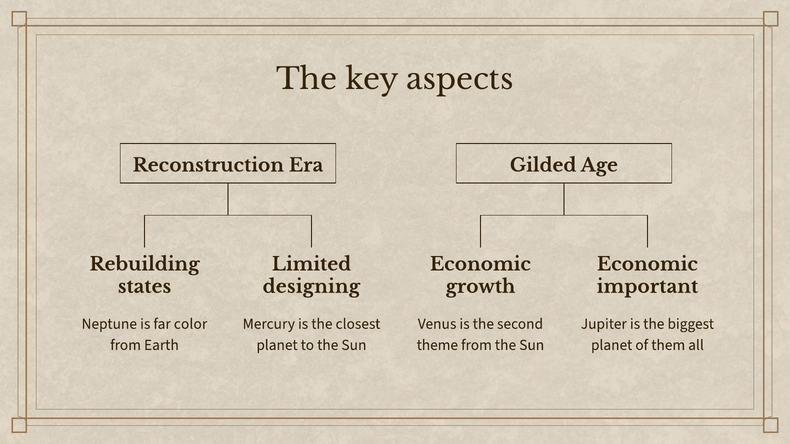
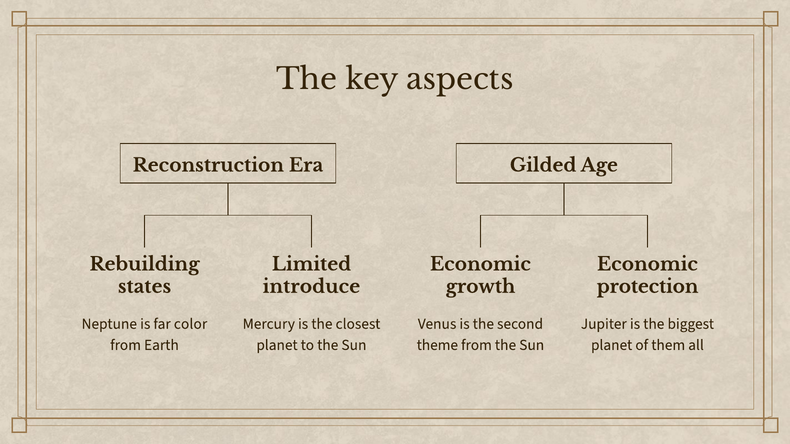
designing: designing -> introduce (311, 287)
important: important -> protection (648, 287)
